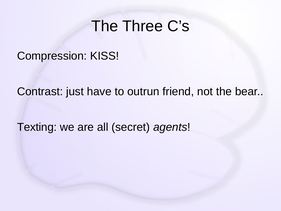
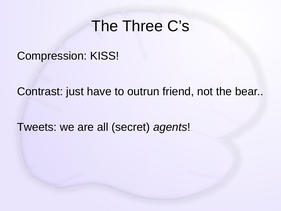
Texting: Texting -> Tweets (37, 127)
